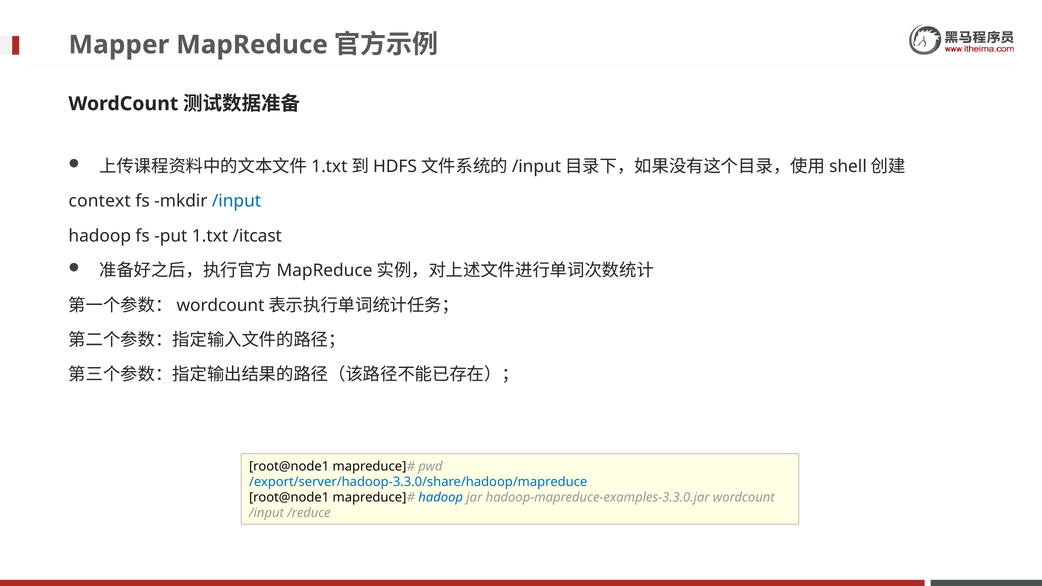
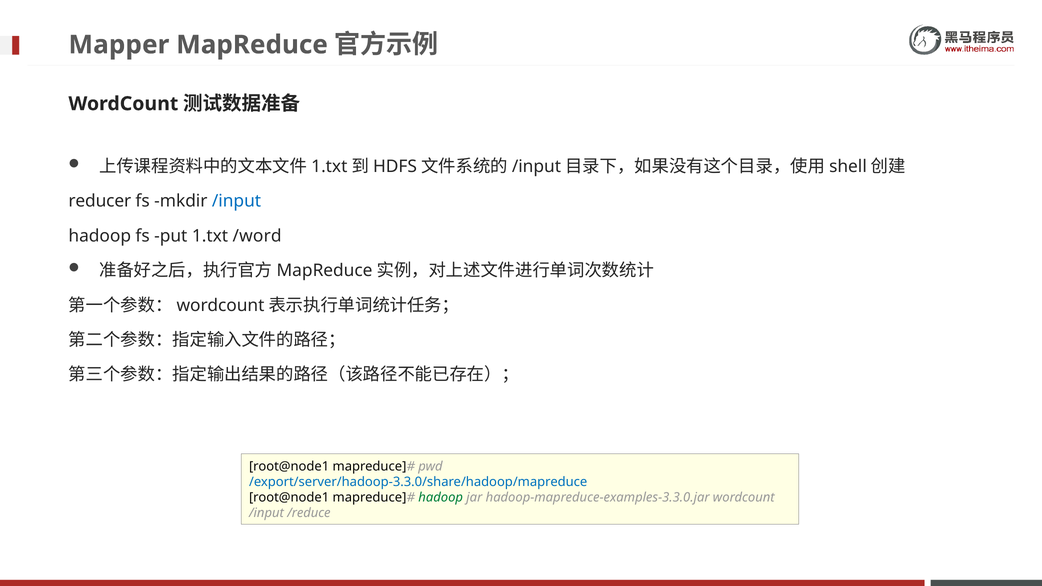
context: context -> reducer (100, 201)
/itcast: /itcast -> /word (257, 236)
hadoop colour: blue -> green (441, 498)
